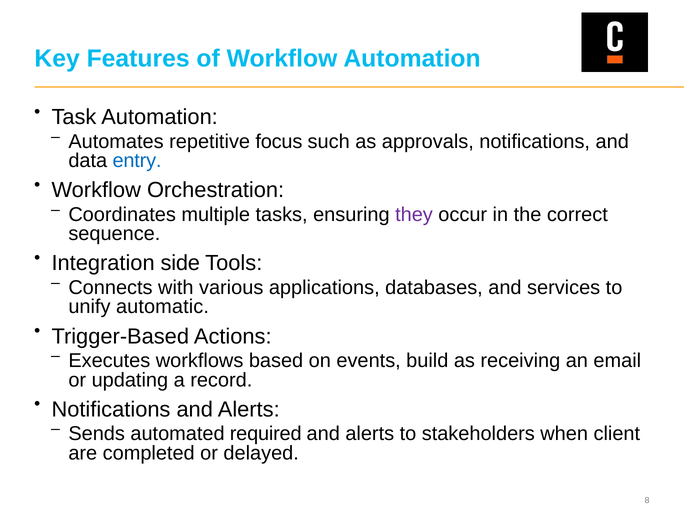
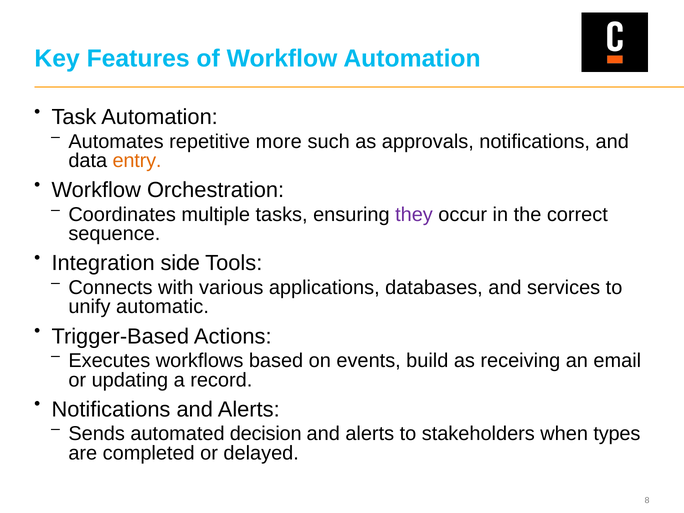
focus: focus -> more (279, 142)
entry colour: blue -> orange (137, 161)
required: required -> decision (266, 434)
client: client -> types (617, 434)
